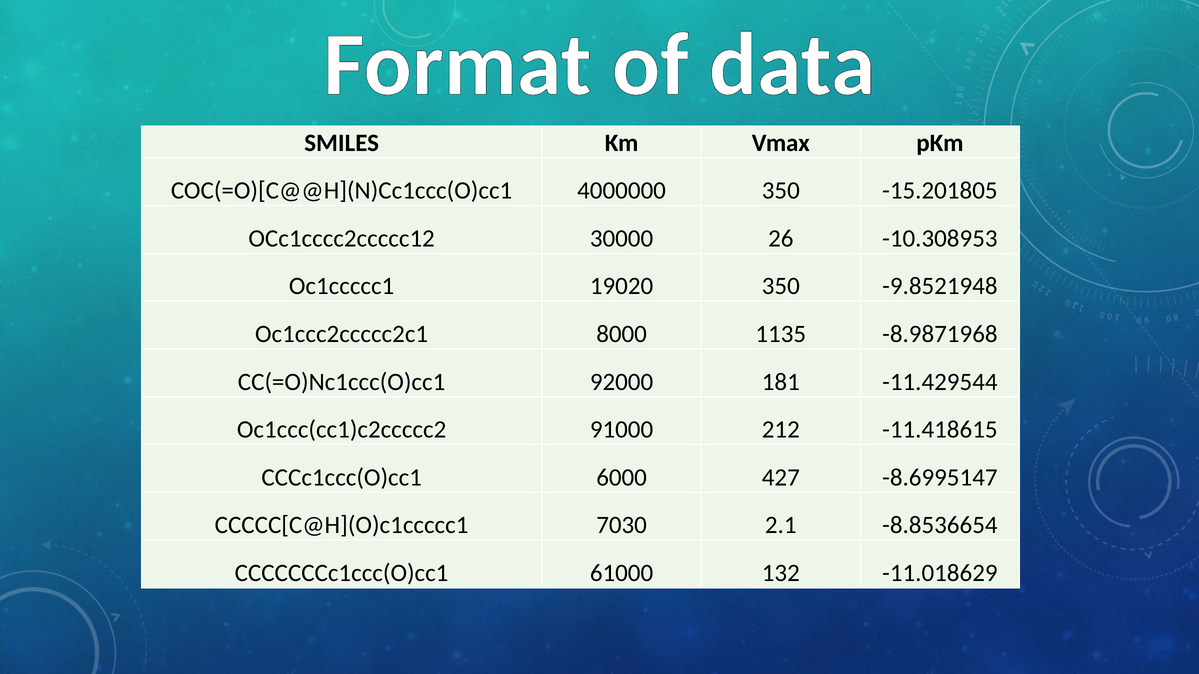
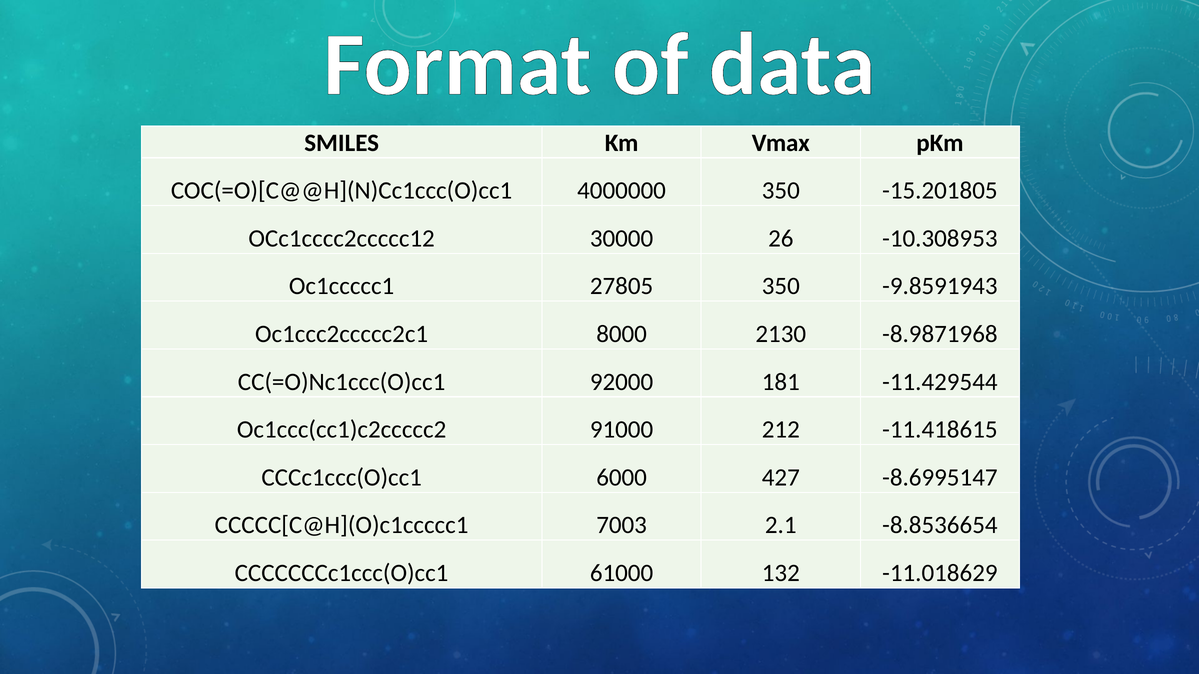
19020: 19020 -> 27805 (622, 286)
-9.8521948: -9.8521948 -> -9.8591943 (940, 286)
1135: 1135 -> 2130 (781, 334)
7030: 7030 -> 7003 (622, 525)
